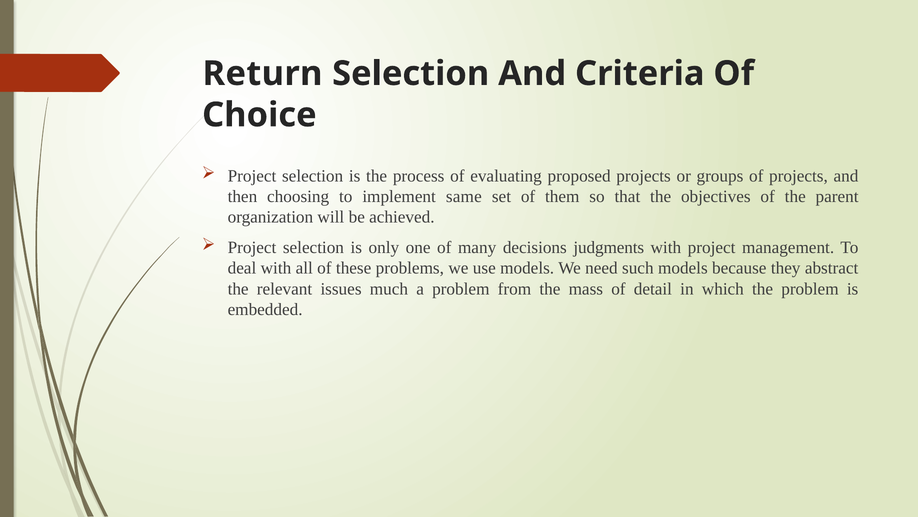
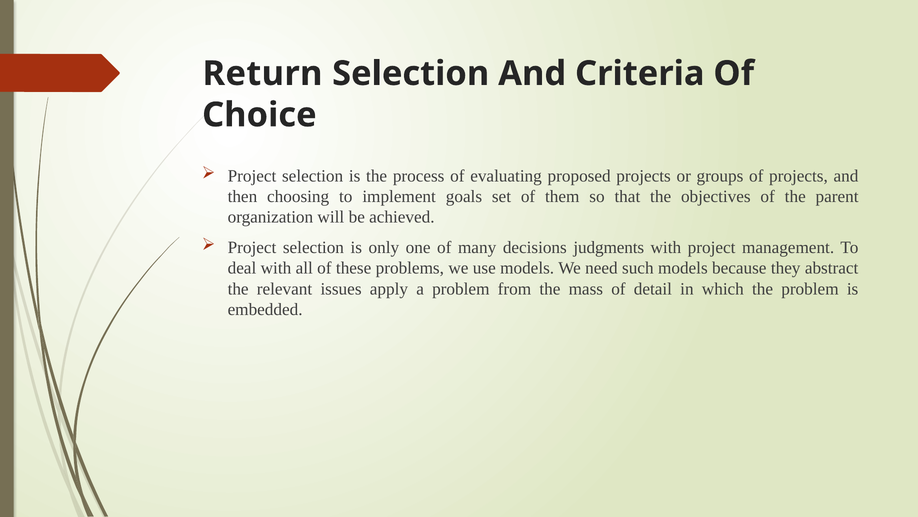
same: same -> goals (464, 196)
much: much -> apply (389, 288)
